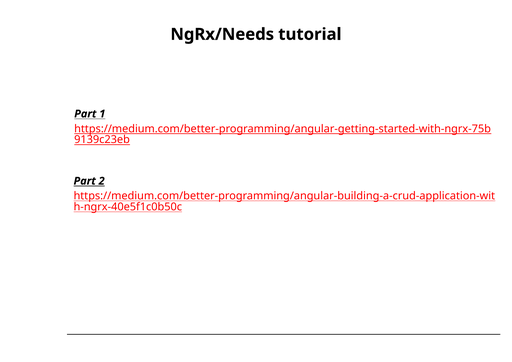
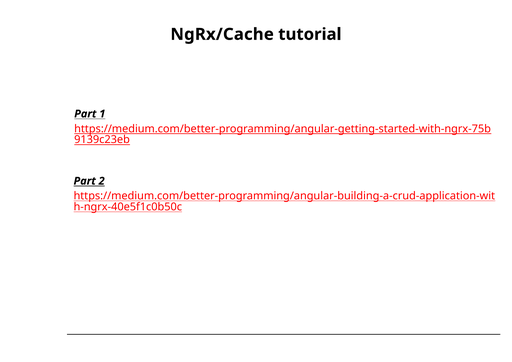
NgRx/Needs: NgRx/Needs -> NgRx/Cache (222, 34)
